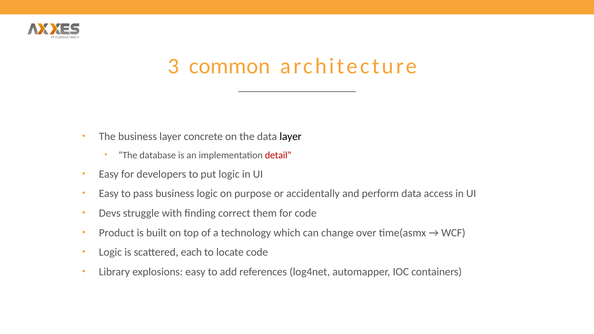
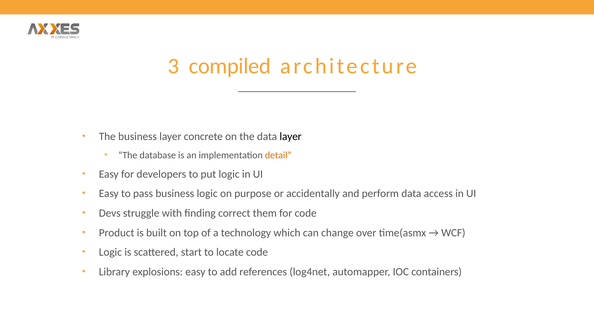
common: common -> compiled (230, 66)
detail colour: red -> orange (278, 155)
each: each -> start (191, 252)
